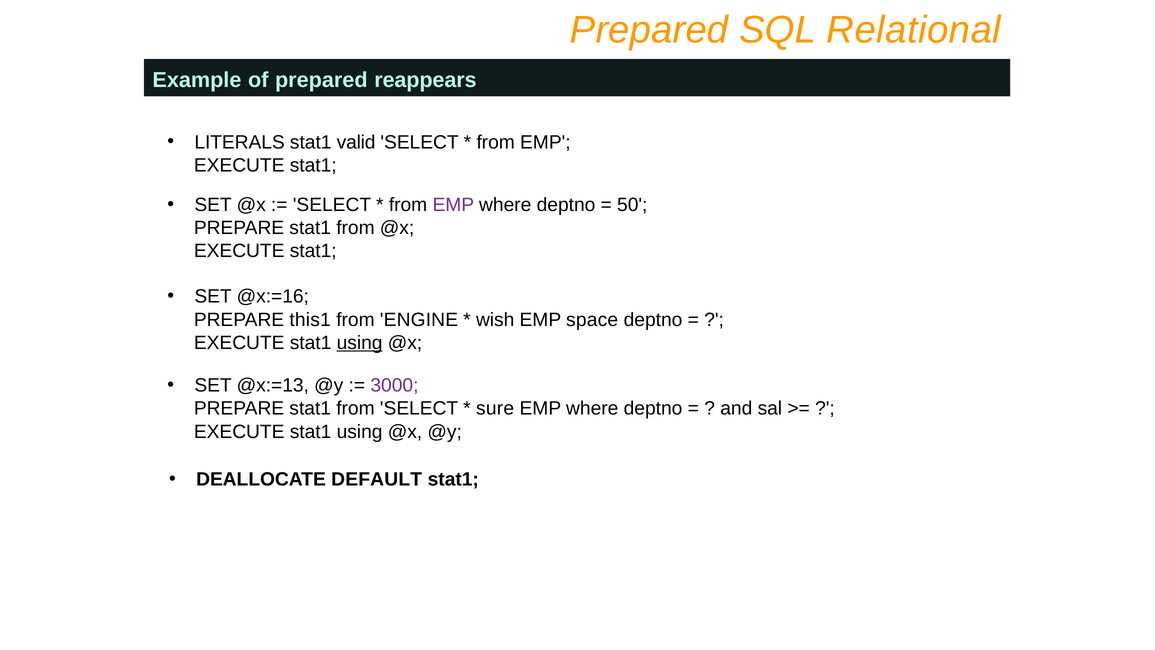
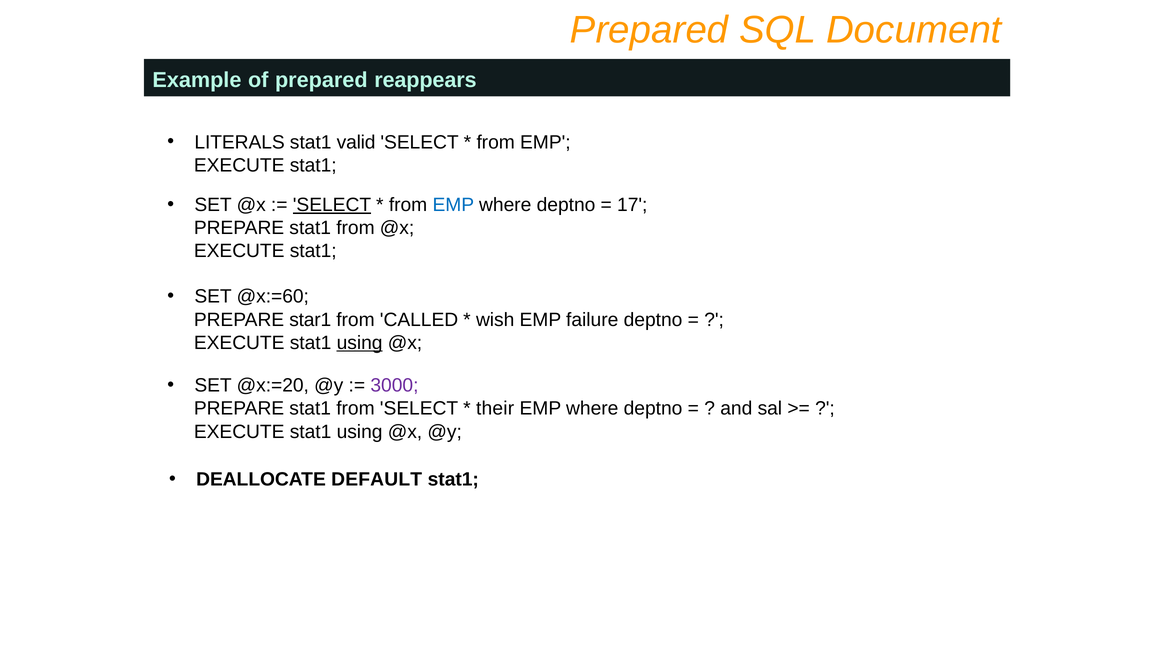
Relational: Relational -> Document (914, 30)
SELECT underline: none -> present (332, 205)
EMP colour: purple -> blue (453, 205)
50: 50 -> 17 (632, 205)
@x:=16: @x:=16 -> @x:=60 (273, 296)
this1: this1 -> star1 (310, 320)
ENGINE: ENGINE -> CALLED (419, 320)
space: space -> failure (592, 320)
@x:=13: @x:=13 -> @x:=20 (273, 385)
sure: sure -> their (495, 408)
